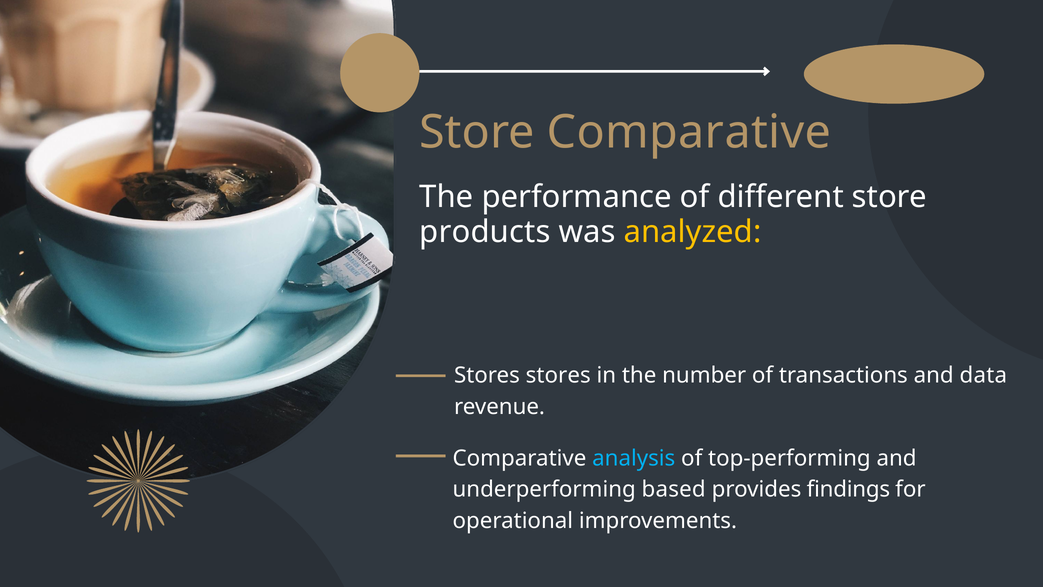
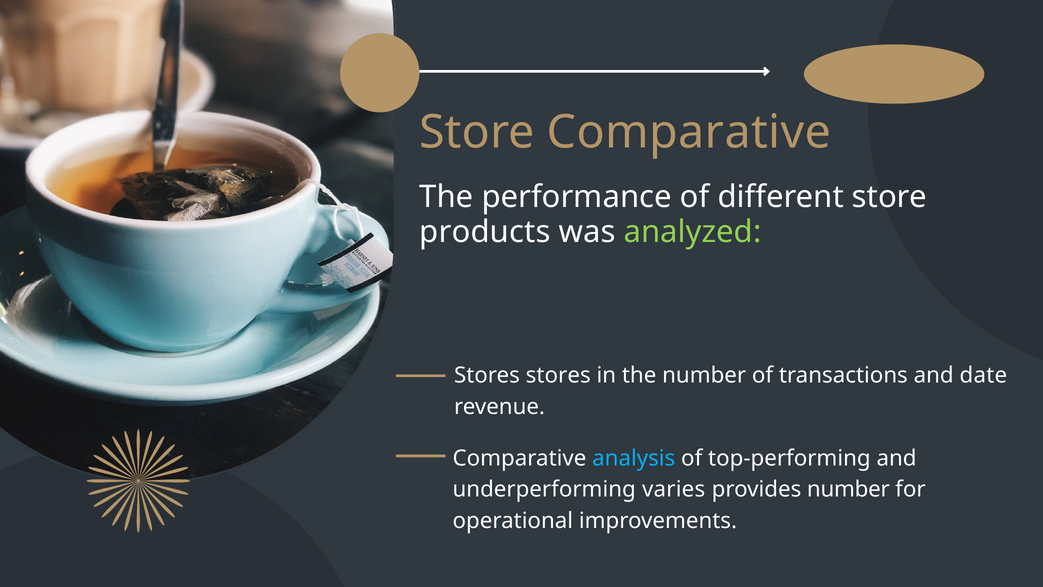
analyzed colour: yellow -> light green (693, 232)
data: data -> date (983, 375)
based: based -> varies (674, 489)
provides findings: findings -> number (848, 489)
